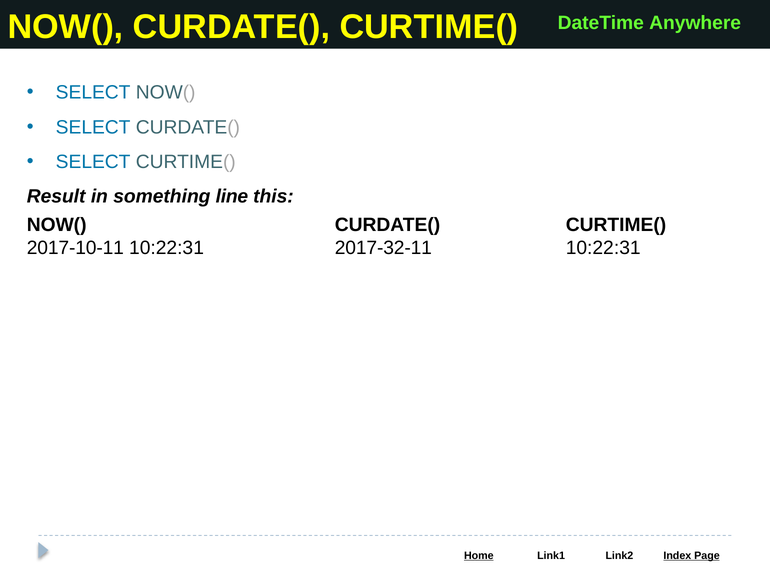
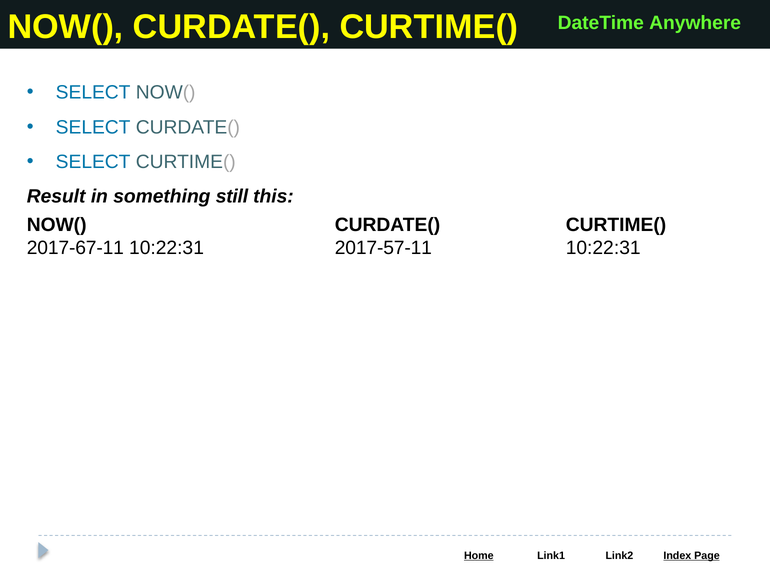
line: line -> still (232, 196)
2017-10-11: 2017-10-11 -> 2017-67-11 (75, 248)
2017-32-11: 2017-32-11 -> 2017-57-11 (383, 248)
